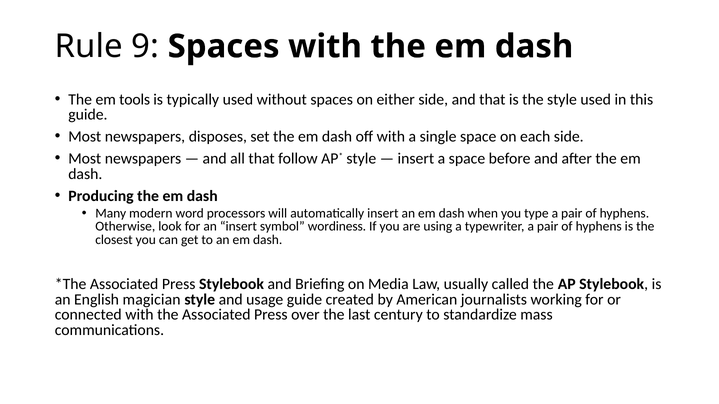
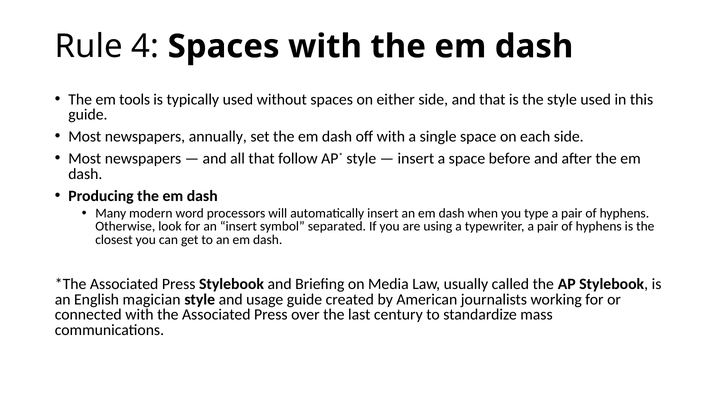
9: 9 -> 4 (145, 46)
disposes: disposes -> annually (218, 137)
wordiness: wordiness -> separated (337, 227)
